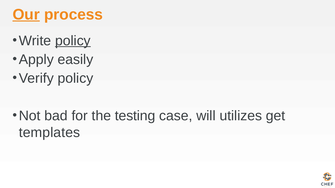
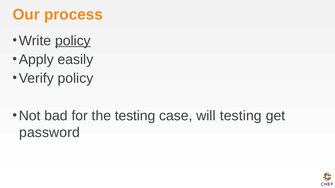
Our underline: present -> none (26, 14)
will utilizes: utilizes -> testing (241, 116)
templates: templates -> password (49, 133)
